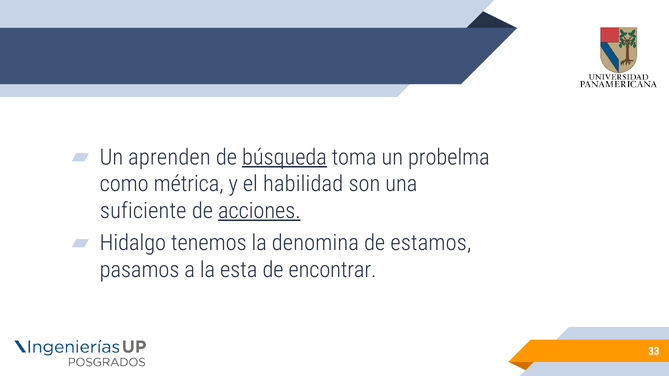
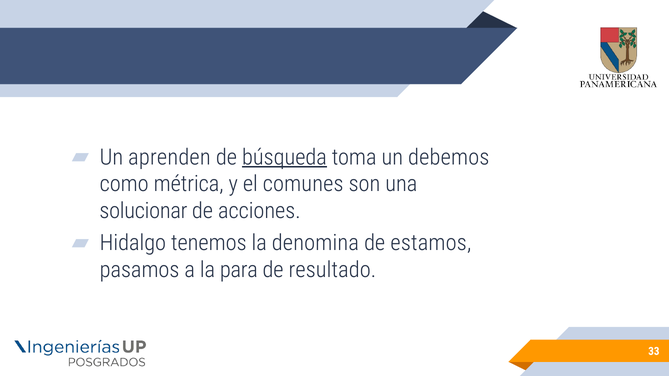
probelma: probelma -> debemos (449, 157)
habilidad: habilidad -> comunes (303, 184)
suficiente: suficiente -> solucionar (143, 211)
acciones underline: present -> none (259, 211)
esta: esta -> para (239, 270)
encontrar: encontrar -> resultado (332, 270)
